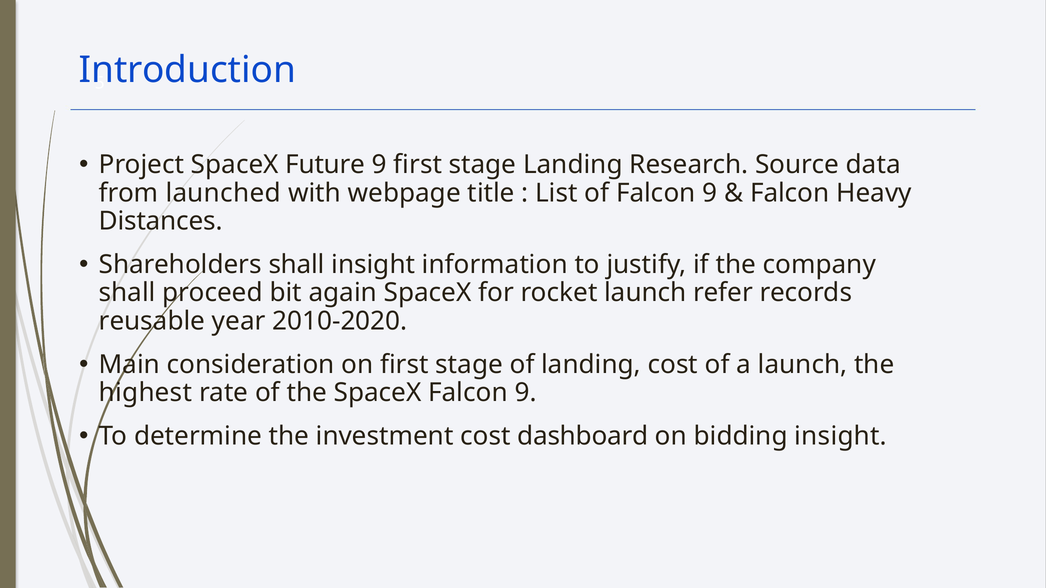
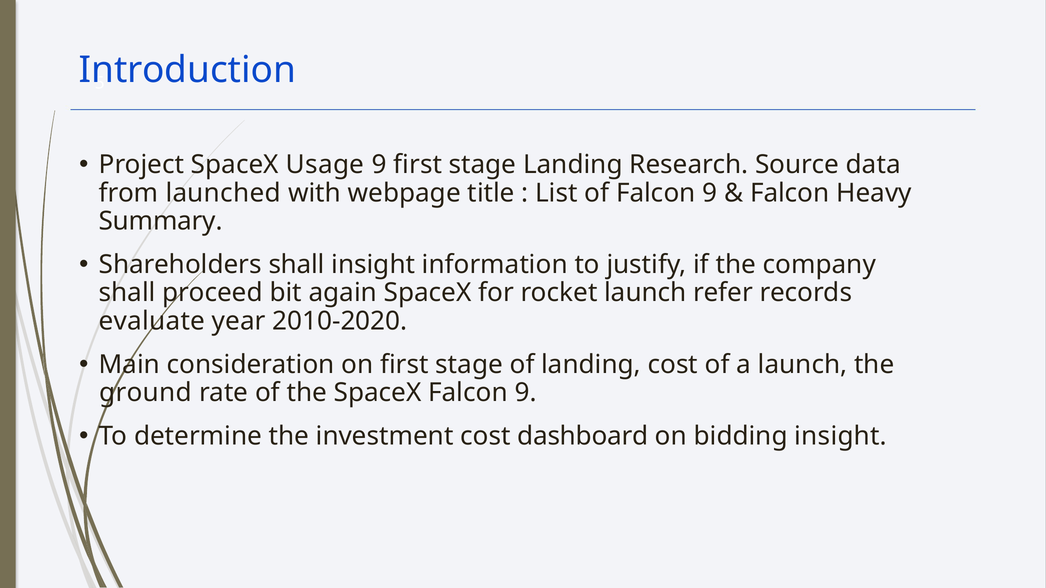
Future: Future -> Usage (325, 165)
Distances: Distances -> Summary (161, 221)
reusable: reusable -> evaluate (152, 321)
highest: highest -> ground (145, 393)
